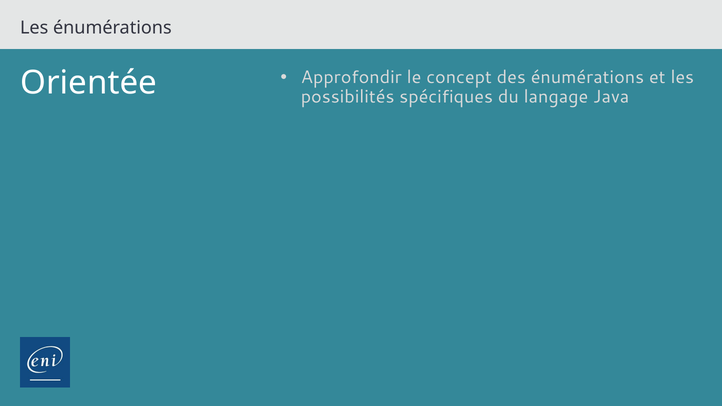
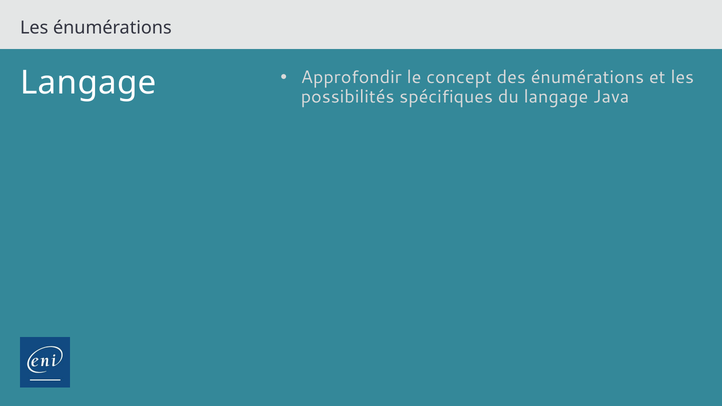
Orientée: Orientée -> Langage (88, 83)
